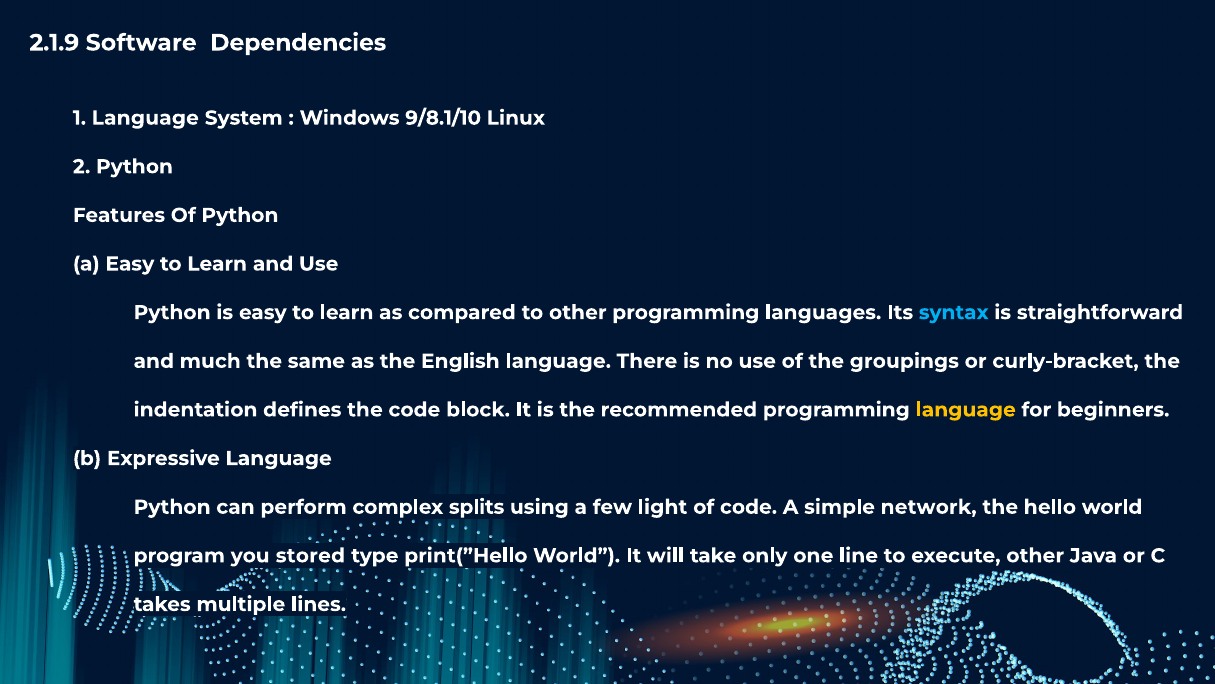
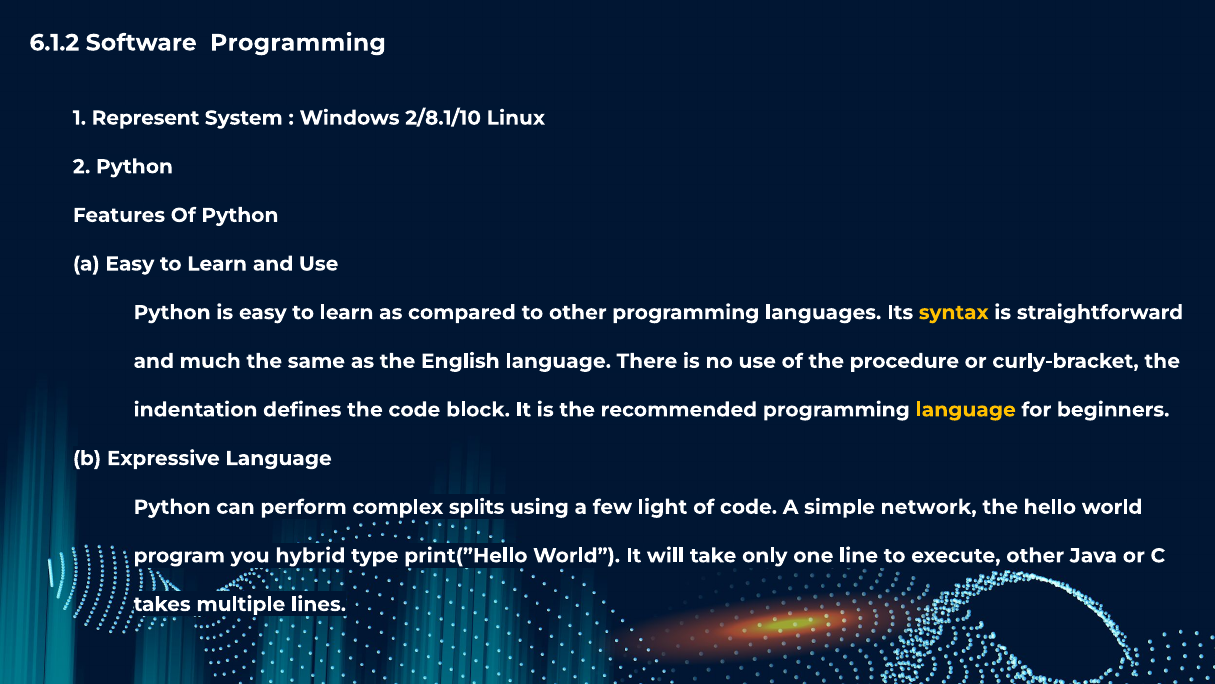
2.1.9: 2.1.9 -> 6.1.2 (54, 43)
Software Dependencies: Dependencies -> Programming (298, 43)
1 Language: Language -> Represent (145, 118)
9/8.1/10: 9/8.1/10 -> 2/8.1/10 (443, 118)
syntax colour: light blue -> yellow (954, 312)
groupings: groupings -> procedure (904, 361)
stored: stored -> hybrid (310, 555)
